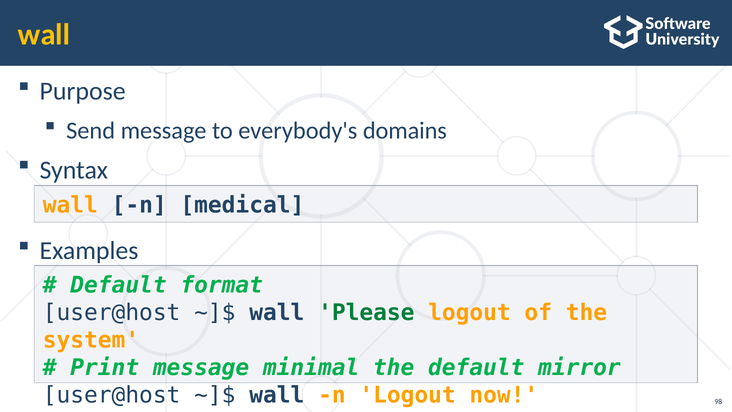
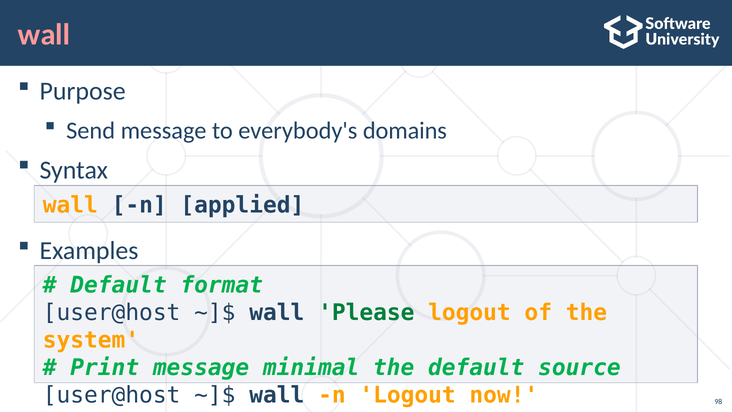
wall colour: yellow -> pink (44, 35)
medical: medical -> applied (242, 205)
mirror: mirror -> source (579, 367)
